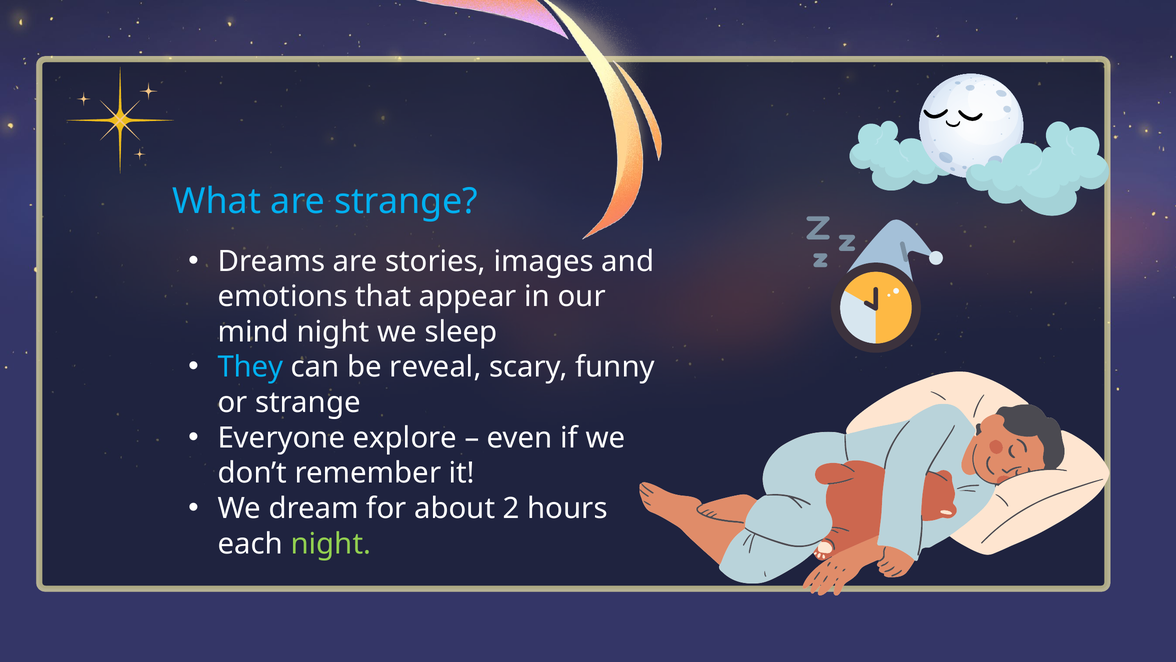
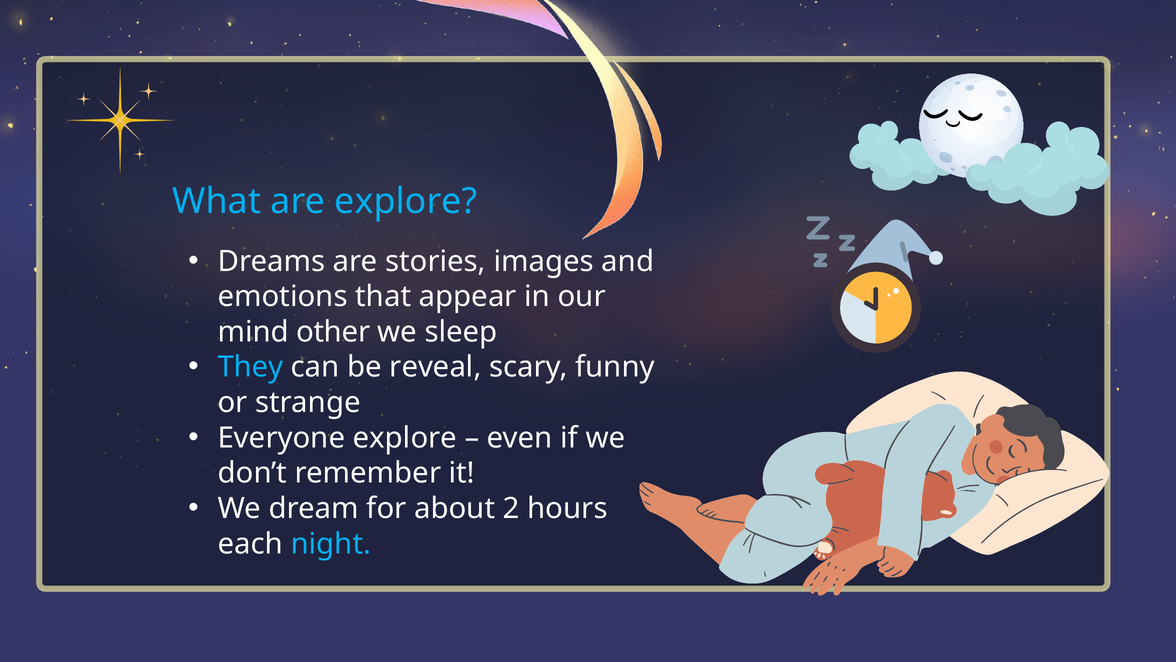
are strange: strange -> explore (406, 201)
mind night: night -> other (333, 332)
night colour: light green -> light blue (331, 543)
